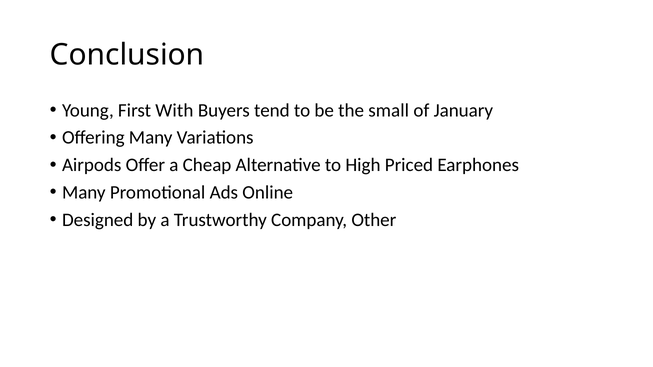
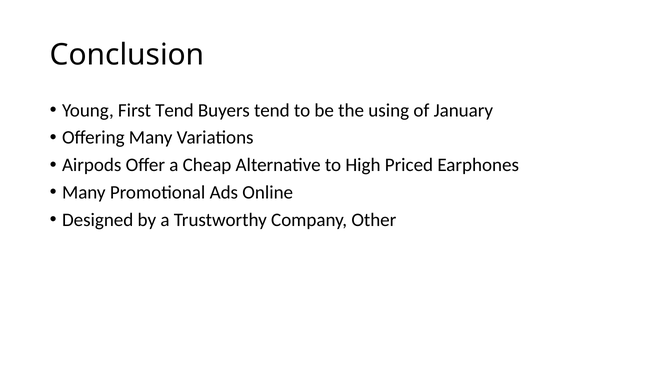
First With: With -> Tend (175, 110)
small: small -> using (389, 110)
